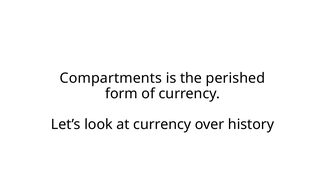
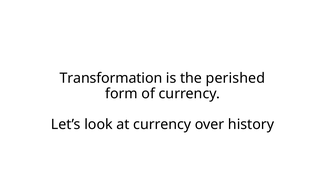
Compartments: Compartments -> Transformation (111, 78)
